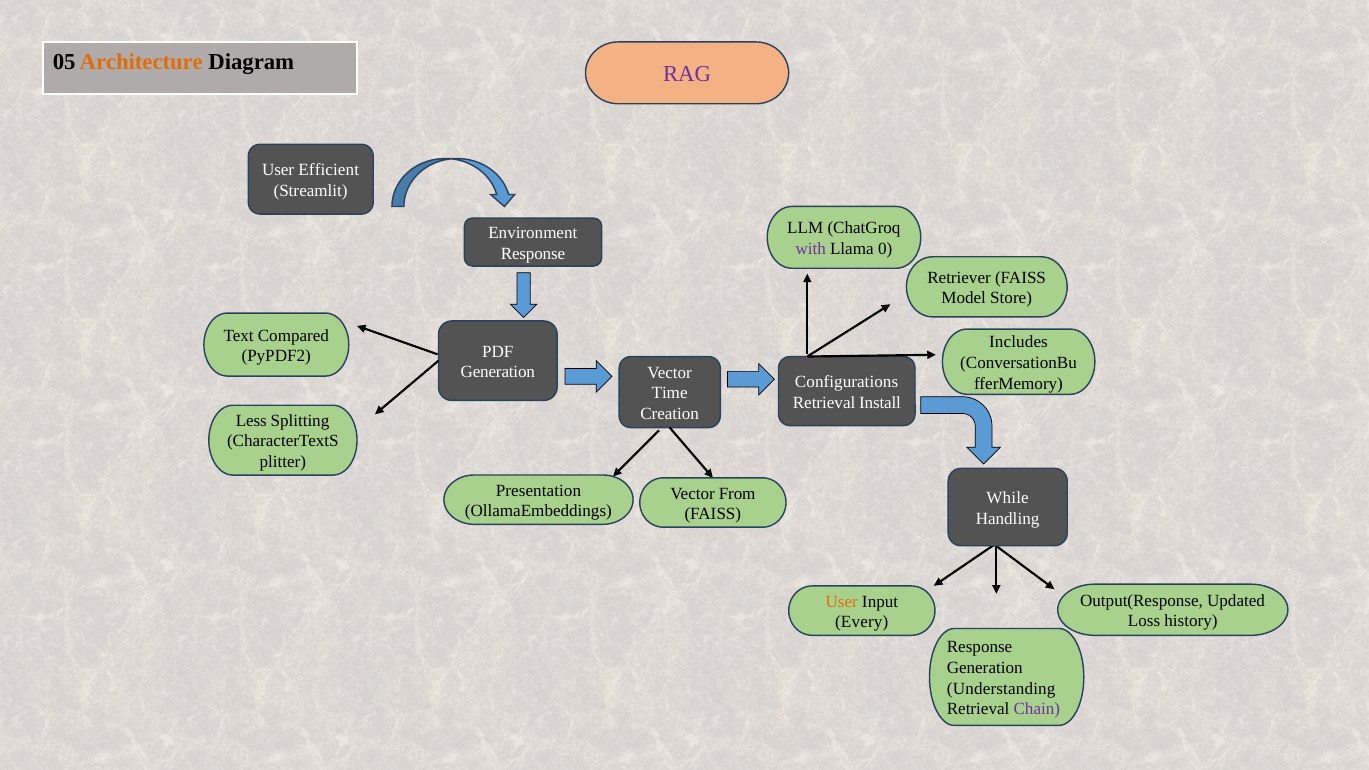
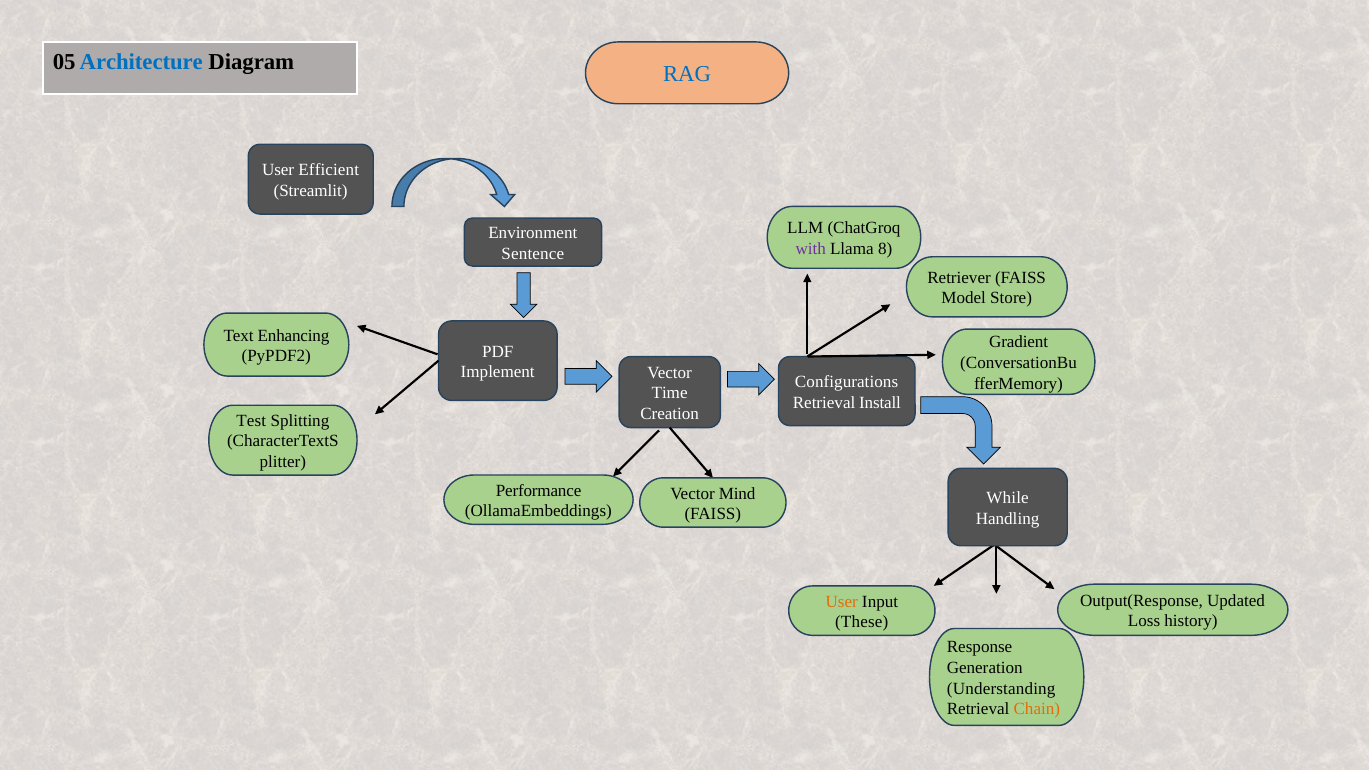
Architecture colour: orange -> blue (141, 62)
RAG colour: purple -> blue (687, 74)
0: 0 -> 8 (885, 249)
Response: Response -> Sentence (533, 254)
Compared: Compared -> Enhancing (293, 335)
Includes: Includes -> Gradient (1019, 342)
Generation: Generation -> Implement (498, 372)
Less: Less -> Test (251, 421)
Presentation: Presentation -> Performance (539, 491)
From: From -> Mind (737, 493)
Every: Every -> These (862, 622)
Chain colour: purple -> orange (1037, 709)
